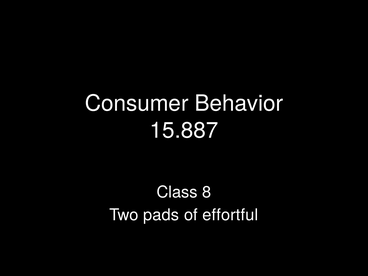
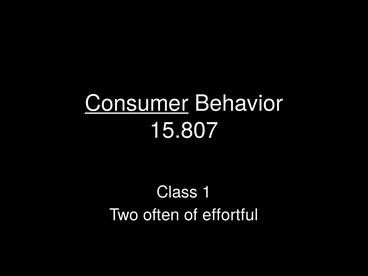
Consumer underline: none -> present (137, 103)
15.887: 15.887 -> 15.807 (184, 130)
8: 8 -> 1 (207, 192)
pads: pads -> often (161, 215)
